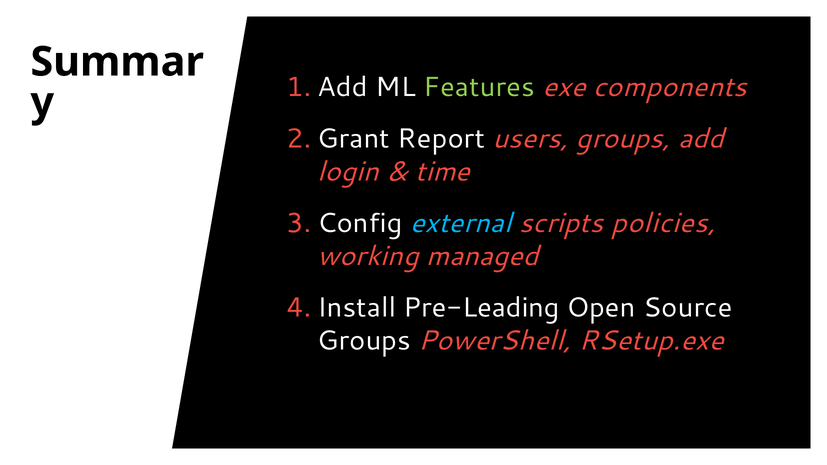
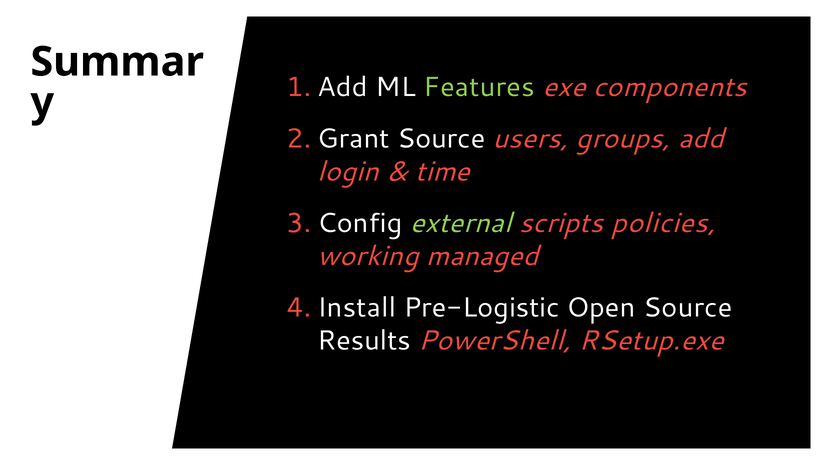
Report: Report -> Source (441, 139)
external colour: light blue -> light green (461, 223)
Pre-Leading: Pre-Leading -> Pre-Logistic (482, 308)
Groups: Groups -> Results (364, 341)
